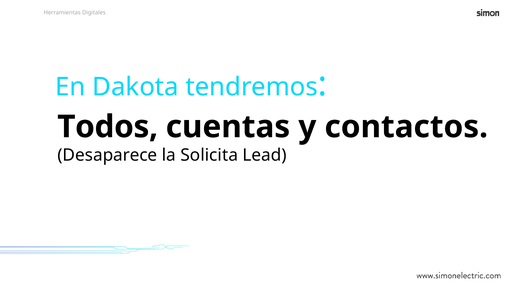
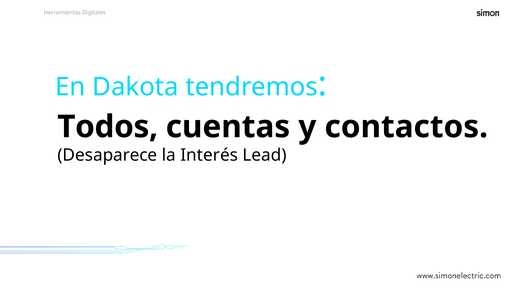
Solicita: Solicita -> Interés (209, 155)
